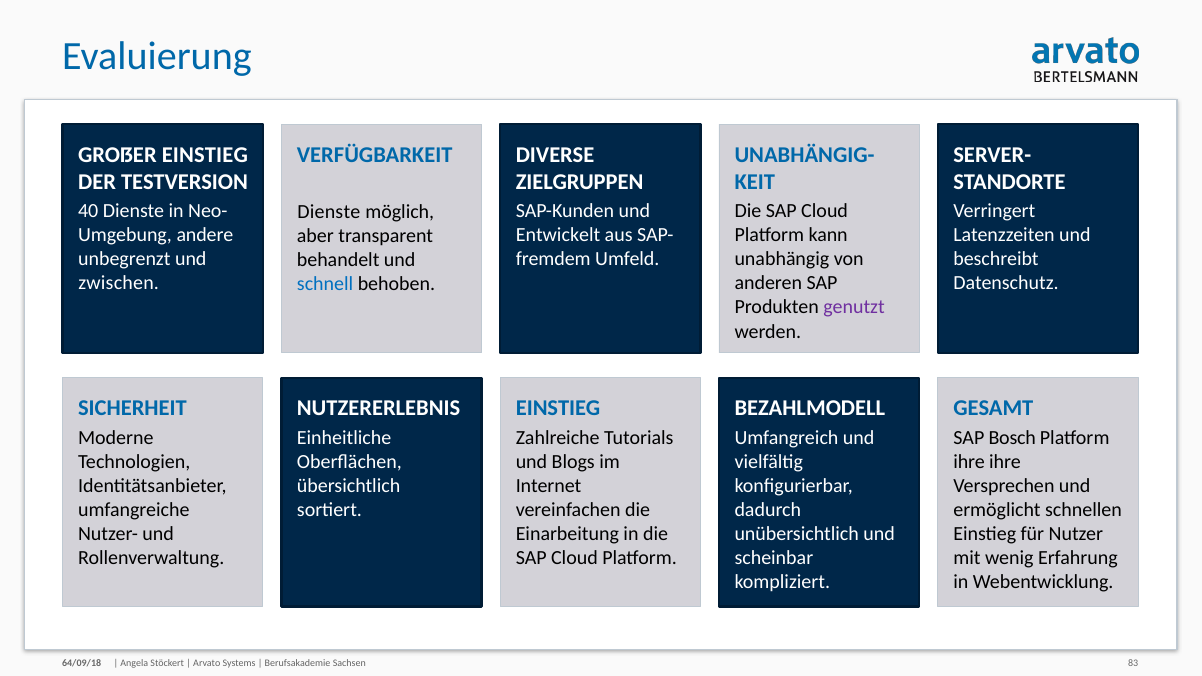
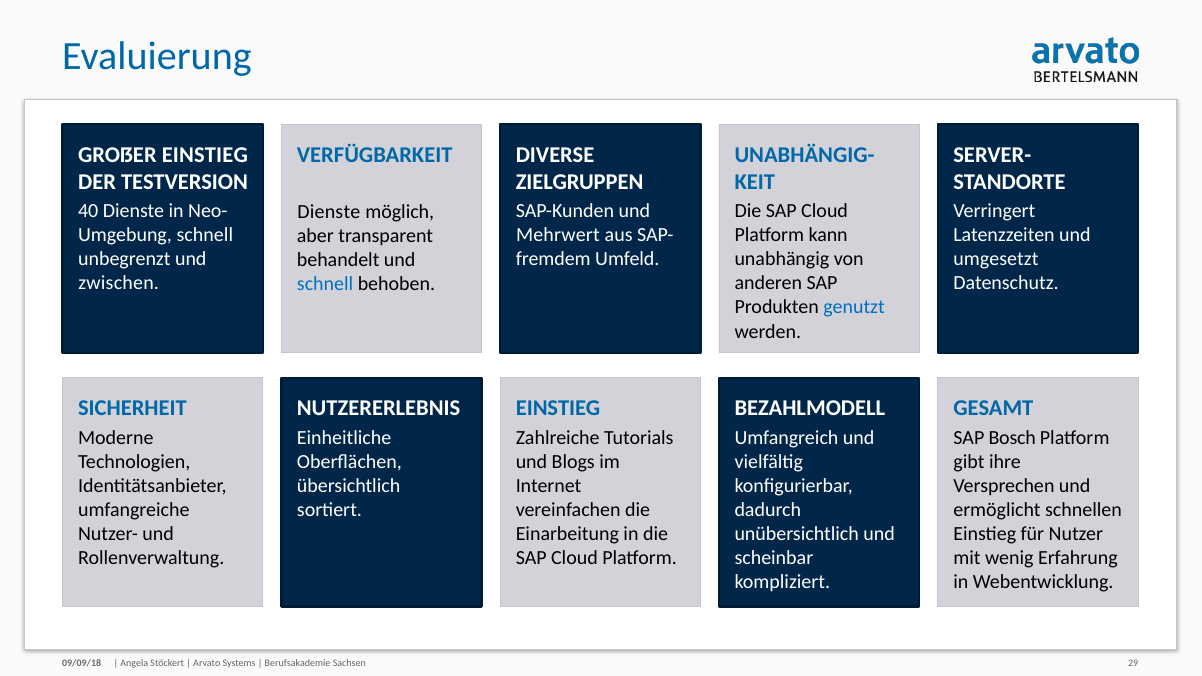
andere: andere -> schnell (205, 235)
Entwickelt: Entwickelt -> Mehrwert (558, 235)
beschreibt: beschreibt -> umgesetzt (996, 259)
genutzt colour: purple -> blue (854, 307)
ihre: ihre -> gibt (969, 462)
64/09/18: 64/09/18 -> 09/09/18 (82, 663)
83: 83 -> 29 (1133, 663)
